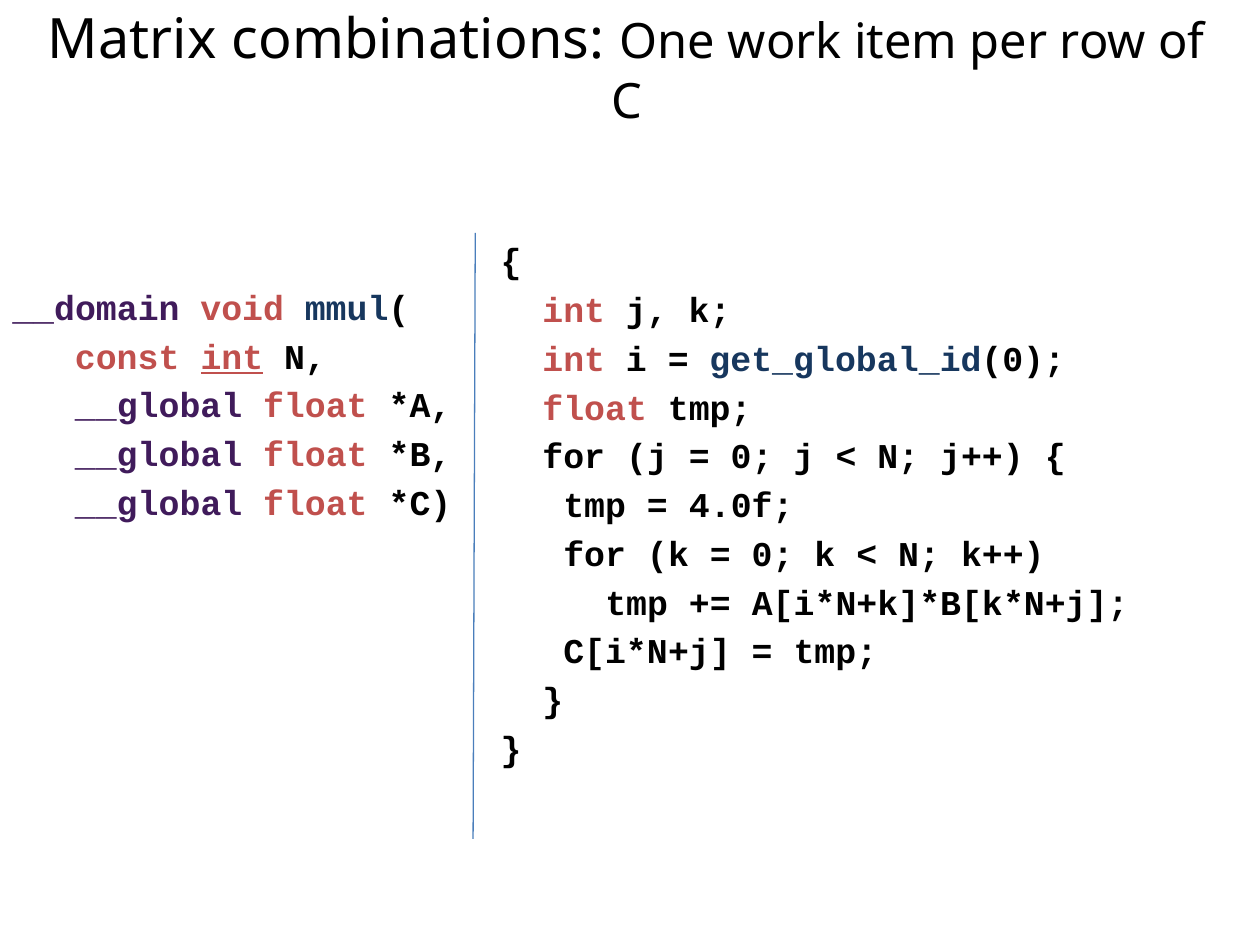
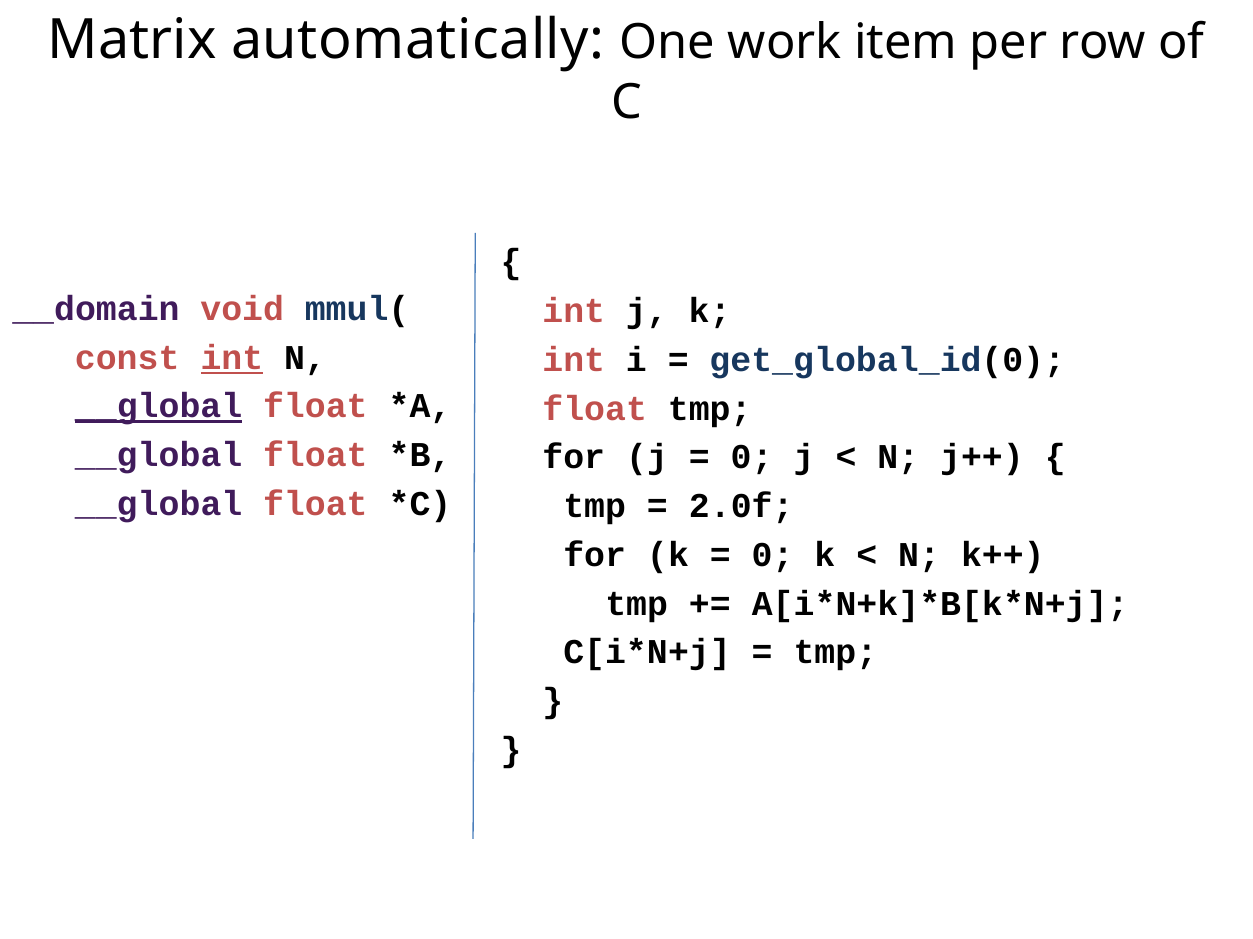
combinations: combinations -> automatically (418, 41)
__global underline: none -> present (159, 407)
4.0f: 4.0f -> 2.0f (741, 507)
